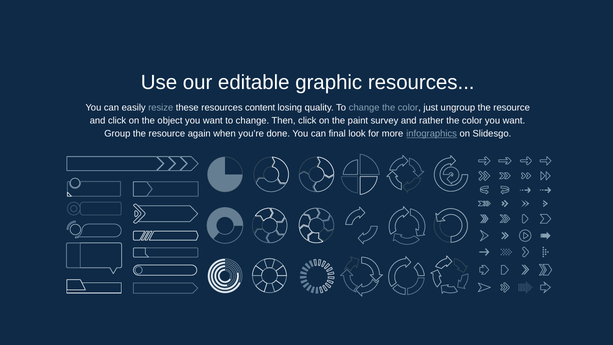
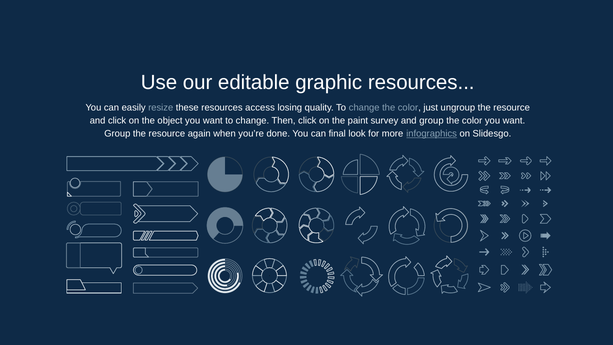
content: content -> access (260, 108)
and rather: rather -> group (431, 120)
